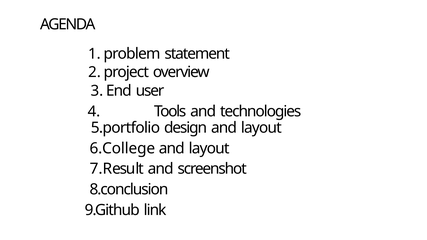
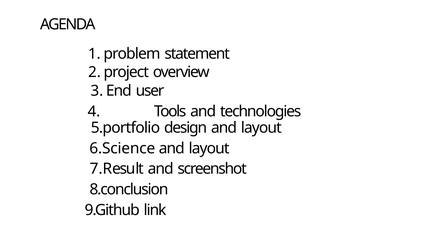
6.College: 6.College -> 6.Science (122, 148)
